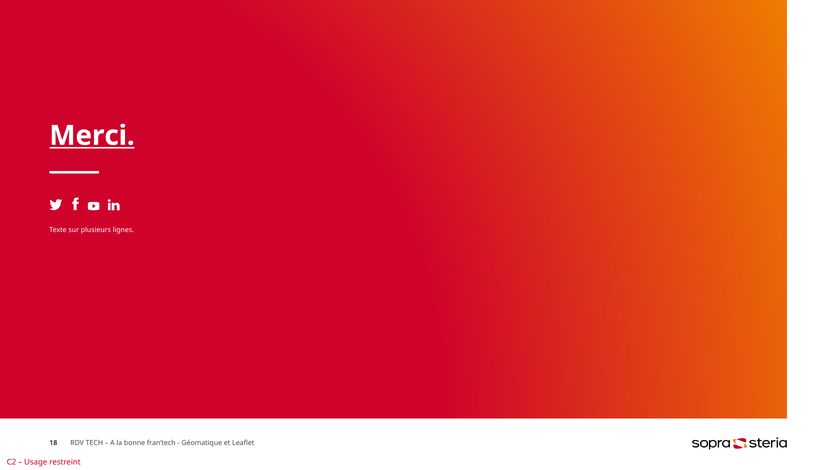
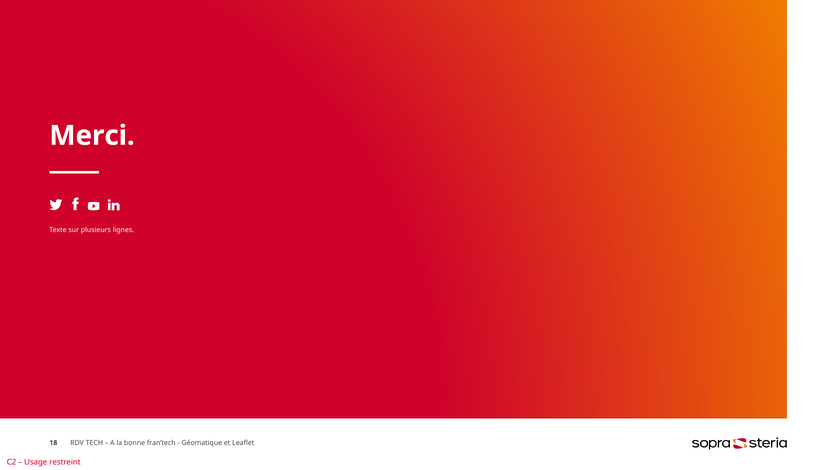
Merci underline: present -> none (92, 136)
